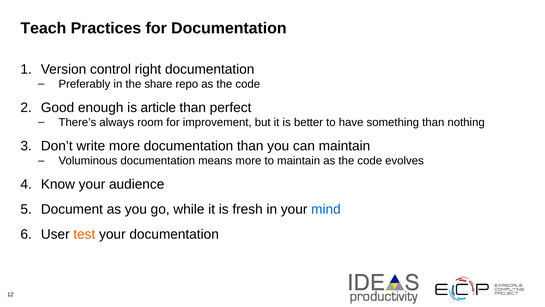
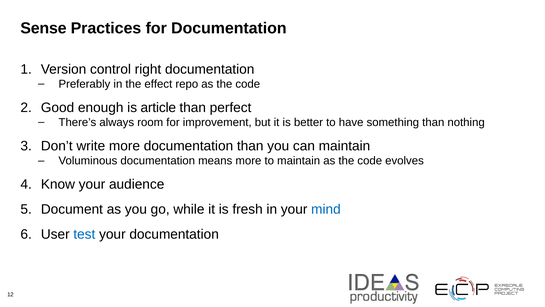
Teach: Teach -> Sense (43, 28)
share: share -> effect (158, 84)
test colour: orange -> blue (84, 234)
